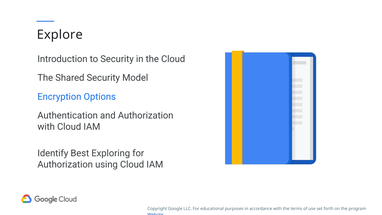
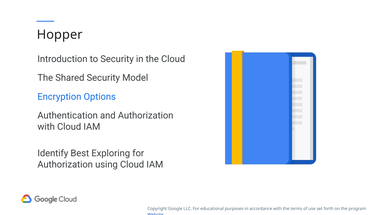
Explore: Explore -> Hopper (60, 35)
